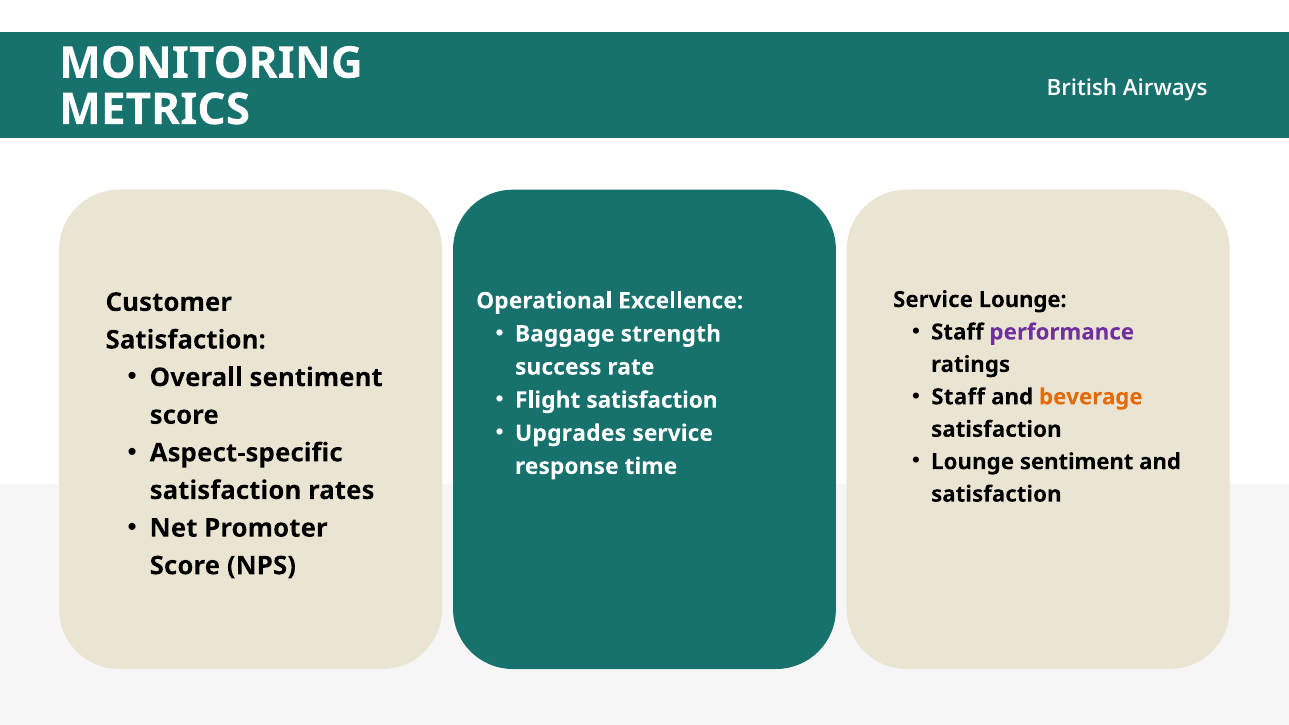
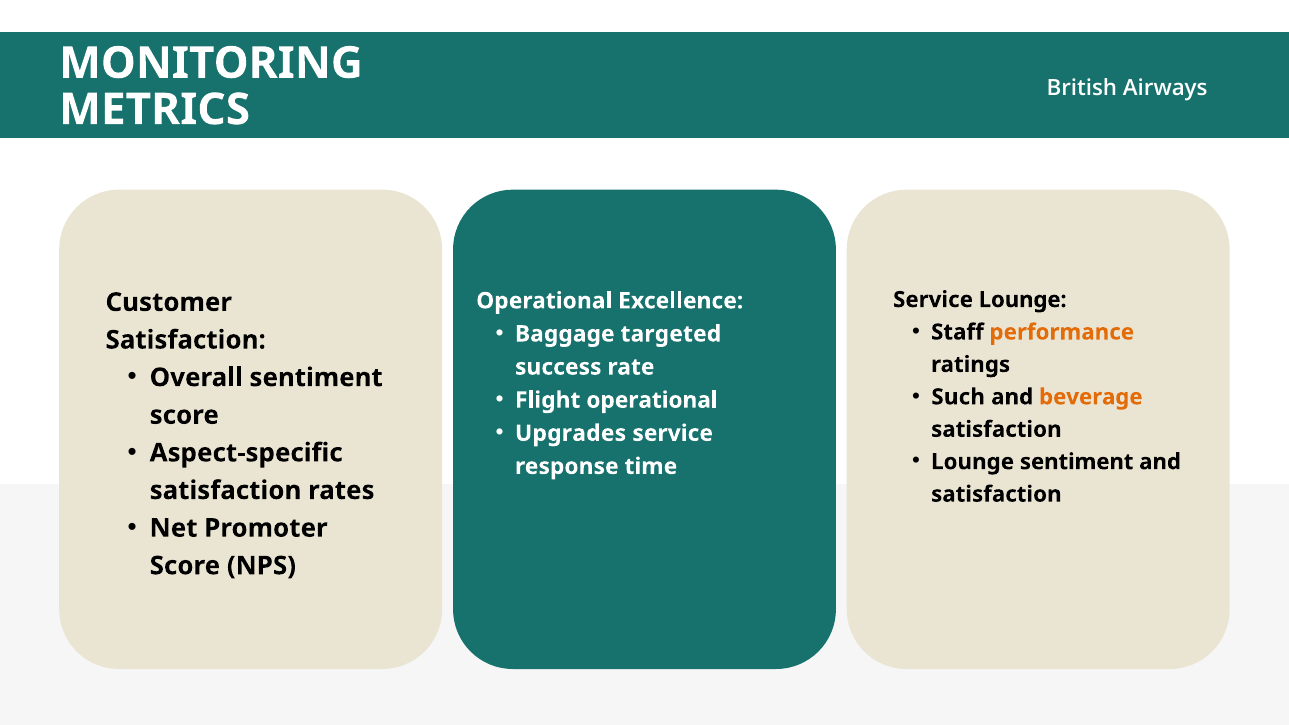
performance colour: purple -> orange (1062, 332)
strength: strength -> targeted (671, 334)
Staff: Staff -> Such (958, 397)
Flight satisfaction: satisfaction -> operational (652, 400)
